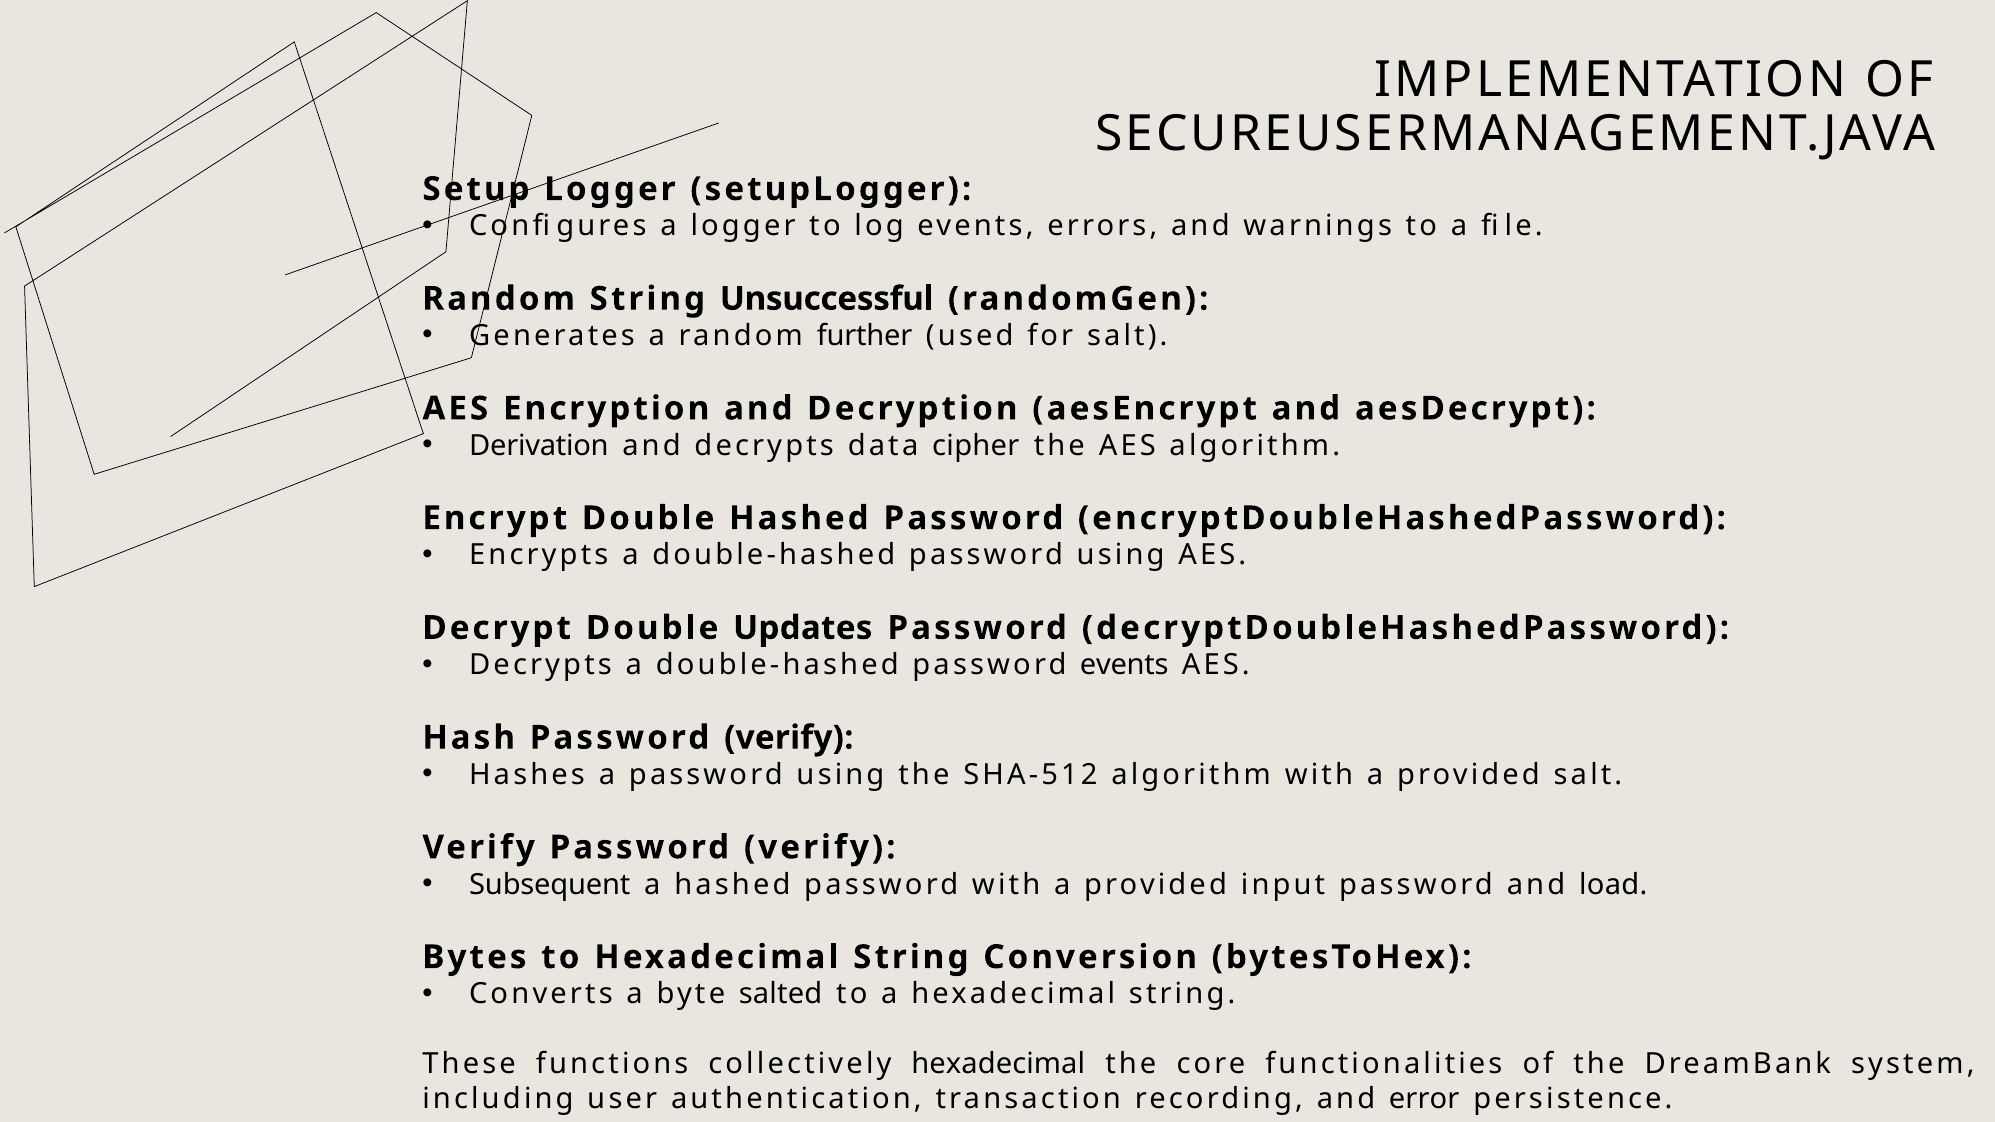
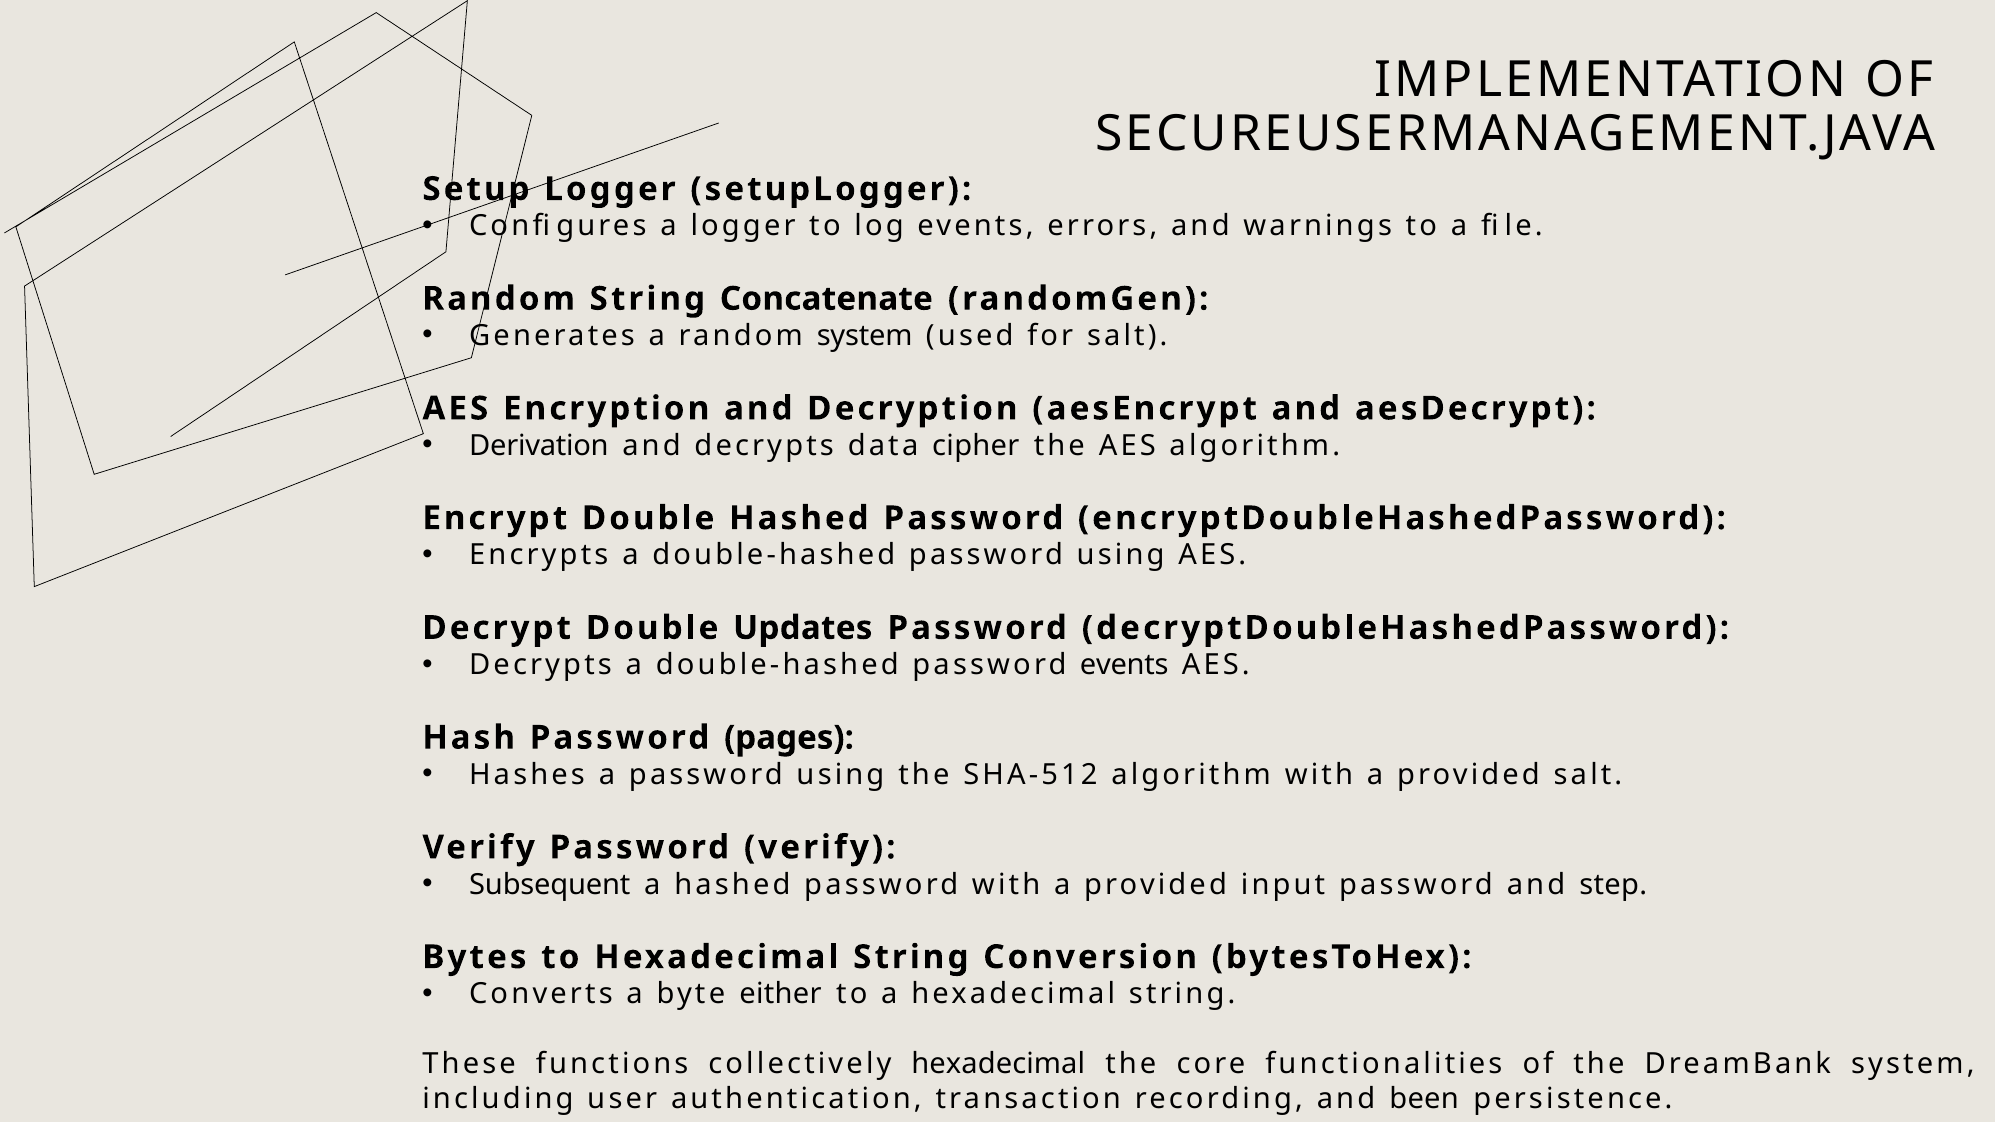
Unsuccessful: Unsuccessful -> Concatenate (826, 299)
random further: further -> system (865, 336)
Hash Password verify: verify -> pages (789, 738)
load: load -> step (1613, 885)
salted: salted -> either (781, 994)
error: error -> been (1424, 1099)
